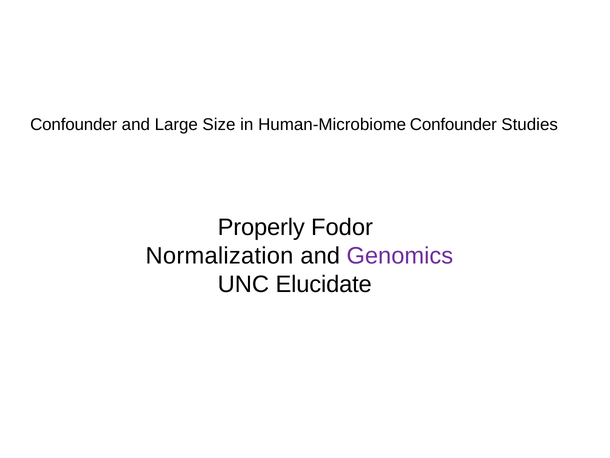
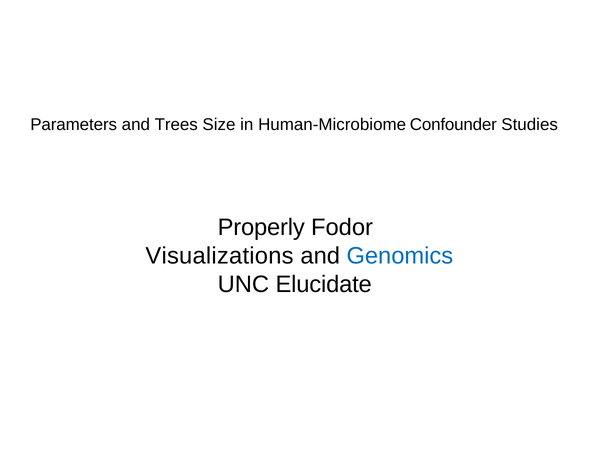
Confounder: Confounder -> Parameters (74, 125)
Large: Large -> Trees (176, 125)
Normalization: Normalization -> Visualizations (220, 256)
Genomics colour: purple -> blue (400, 256)
